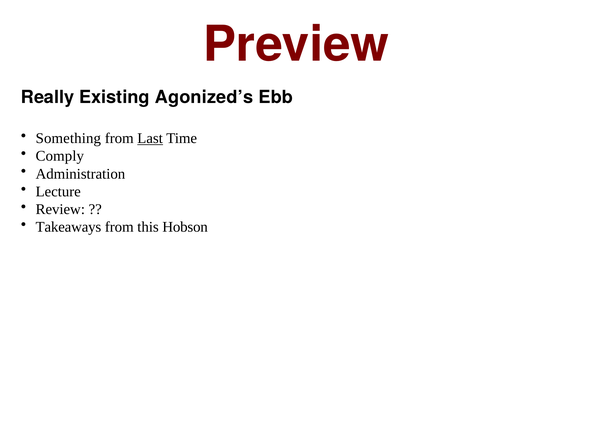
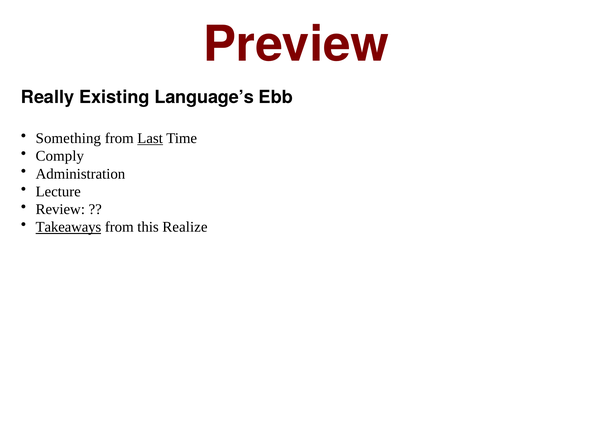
Agonized’s: Agonized’s -> Language’s (204, 97)
Takeaways underline: none -> present (68, 227)
Hobson: Hobson -> Realize (185, 227)
